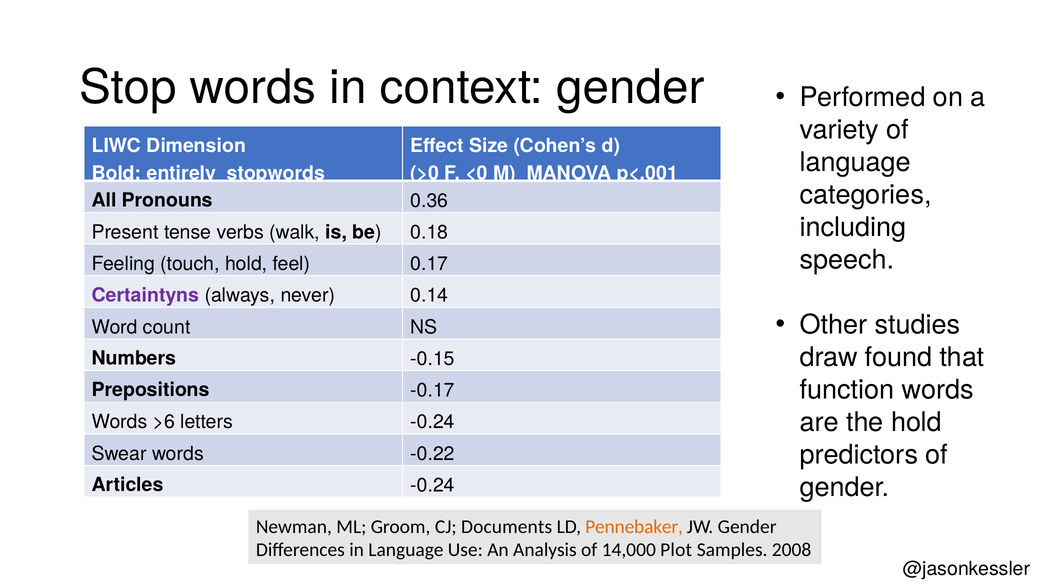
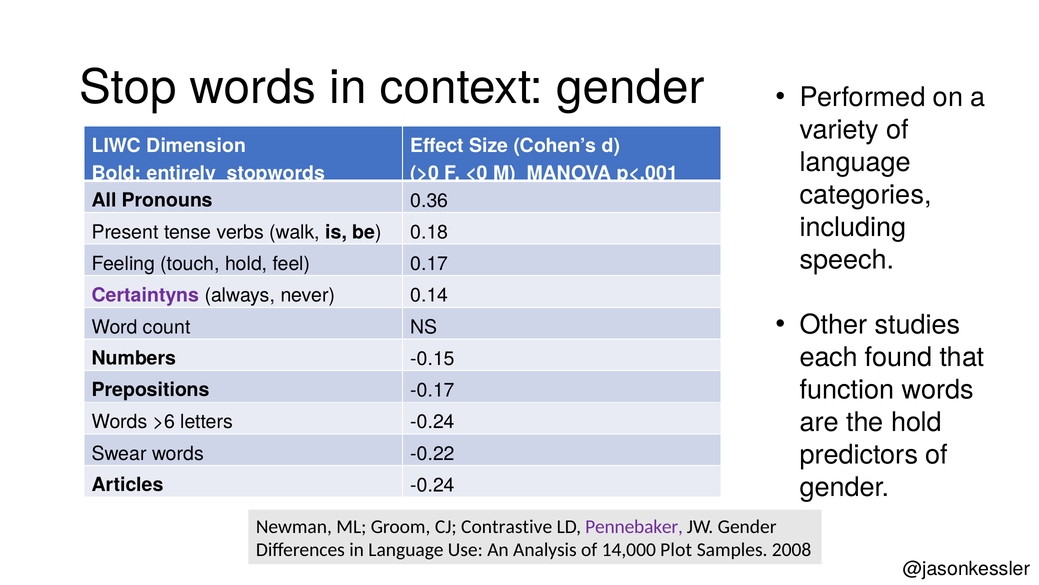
draw: draw -> each (829, 357)
Documents: Documents -> Contrastive (507, 526)
Pennebaker colour: orange -> purple (634, 526)
